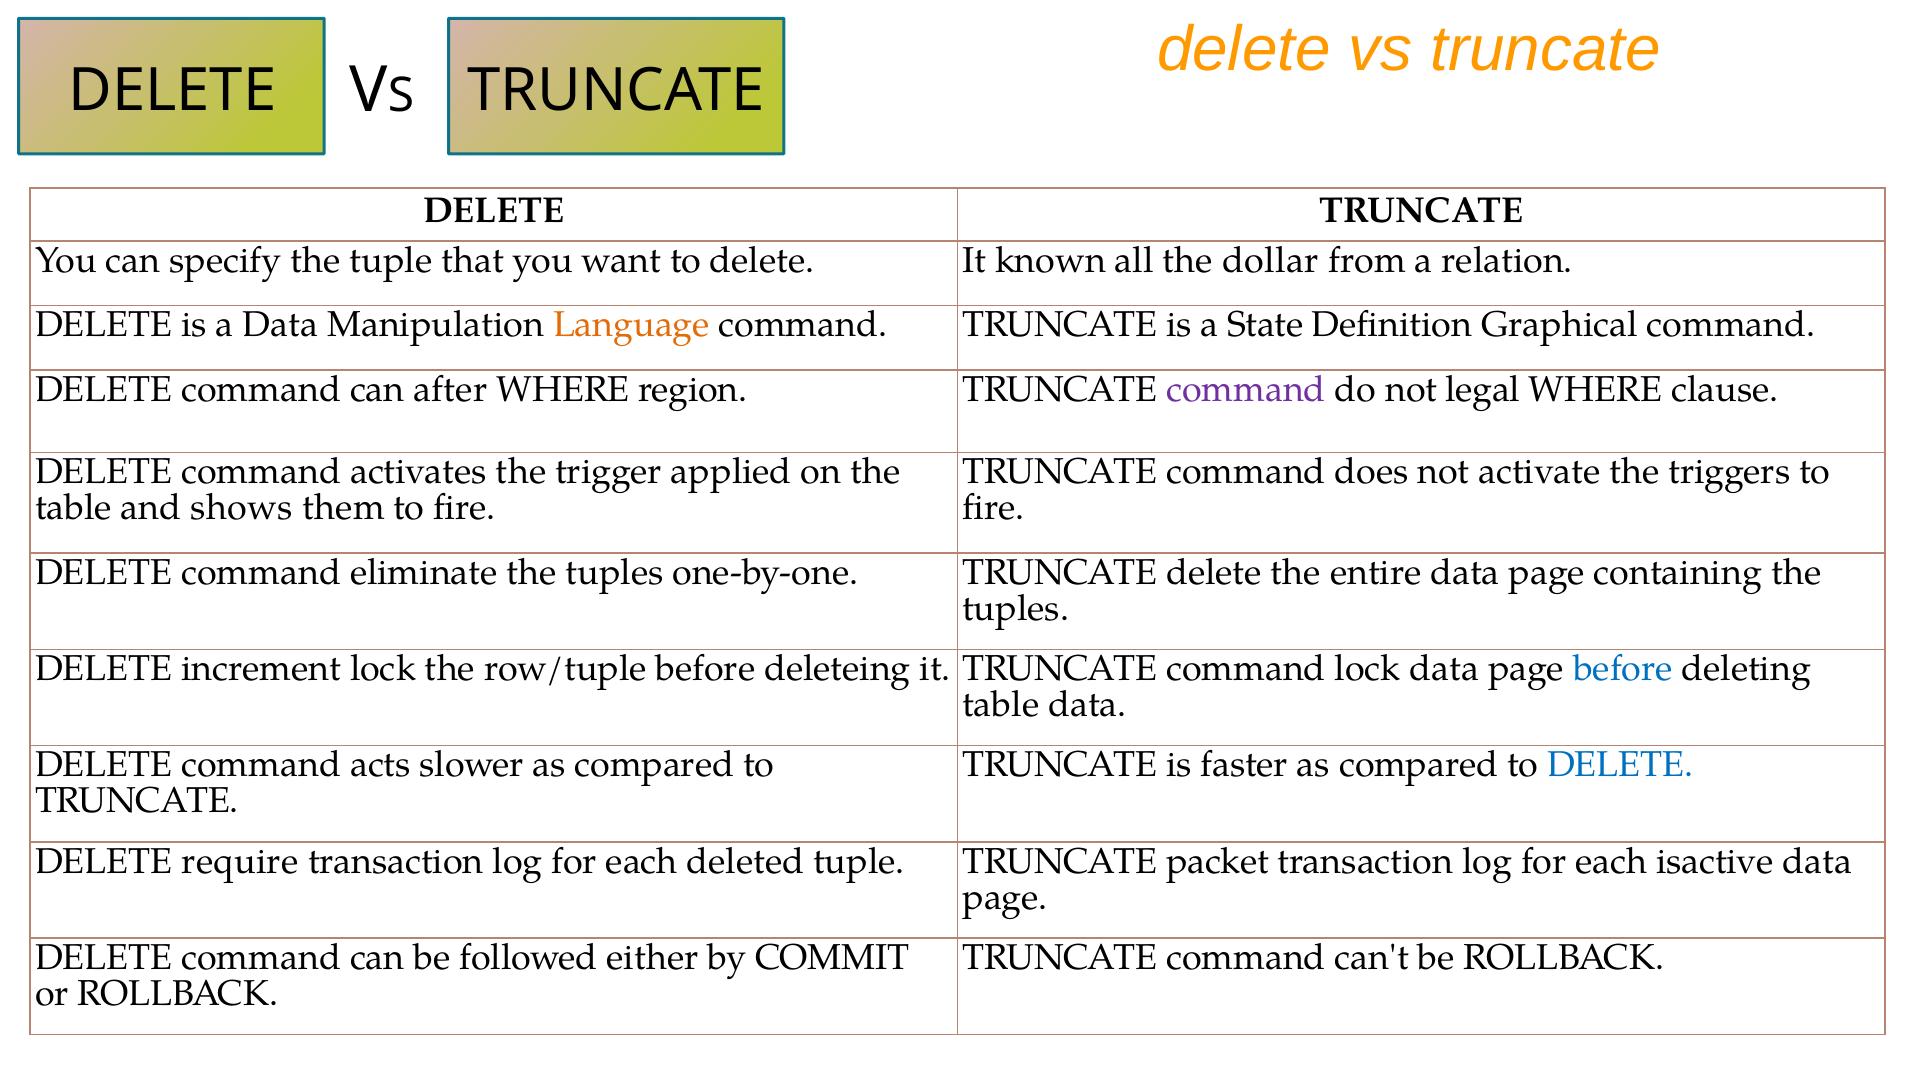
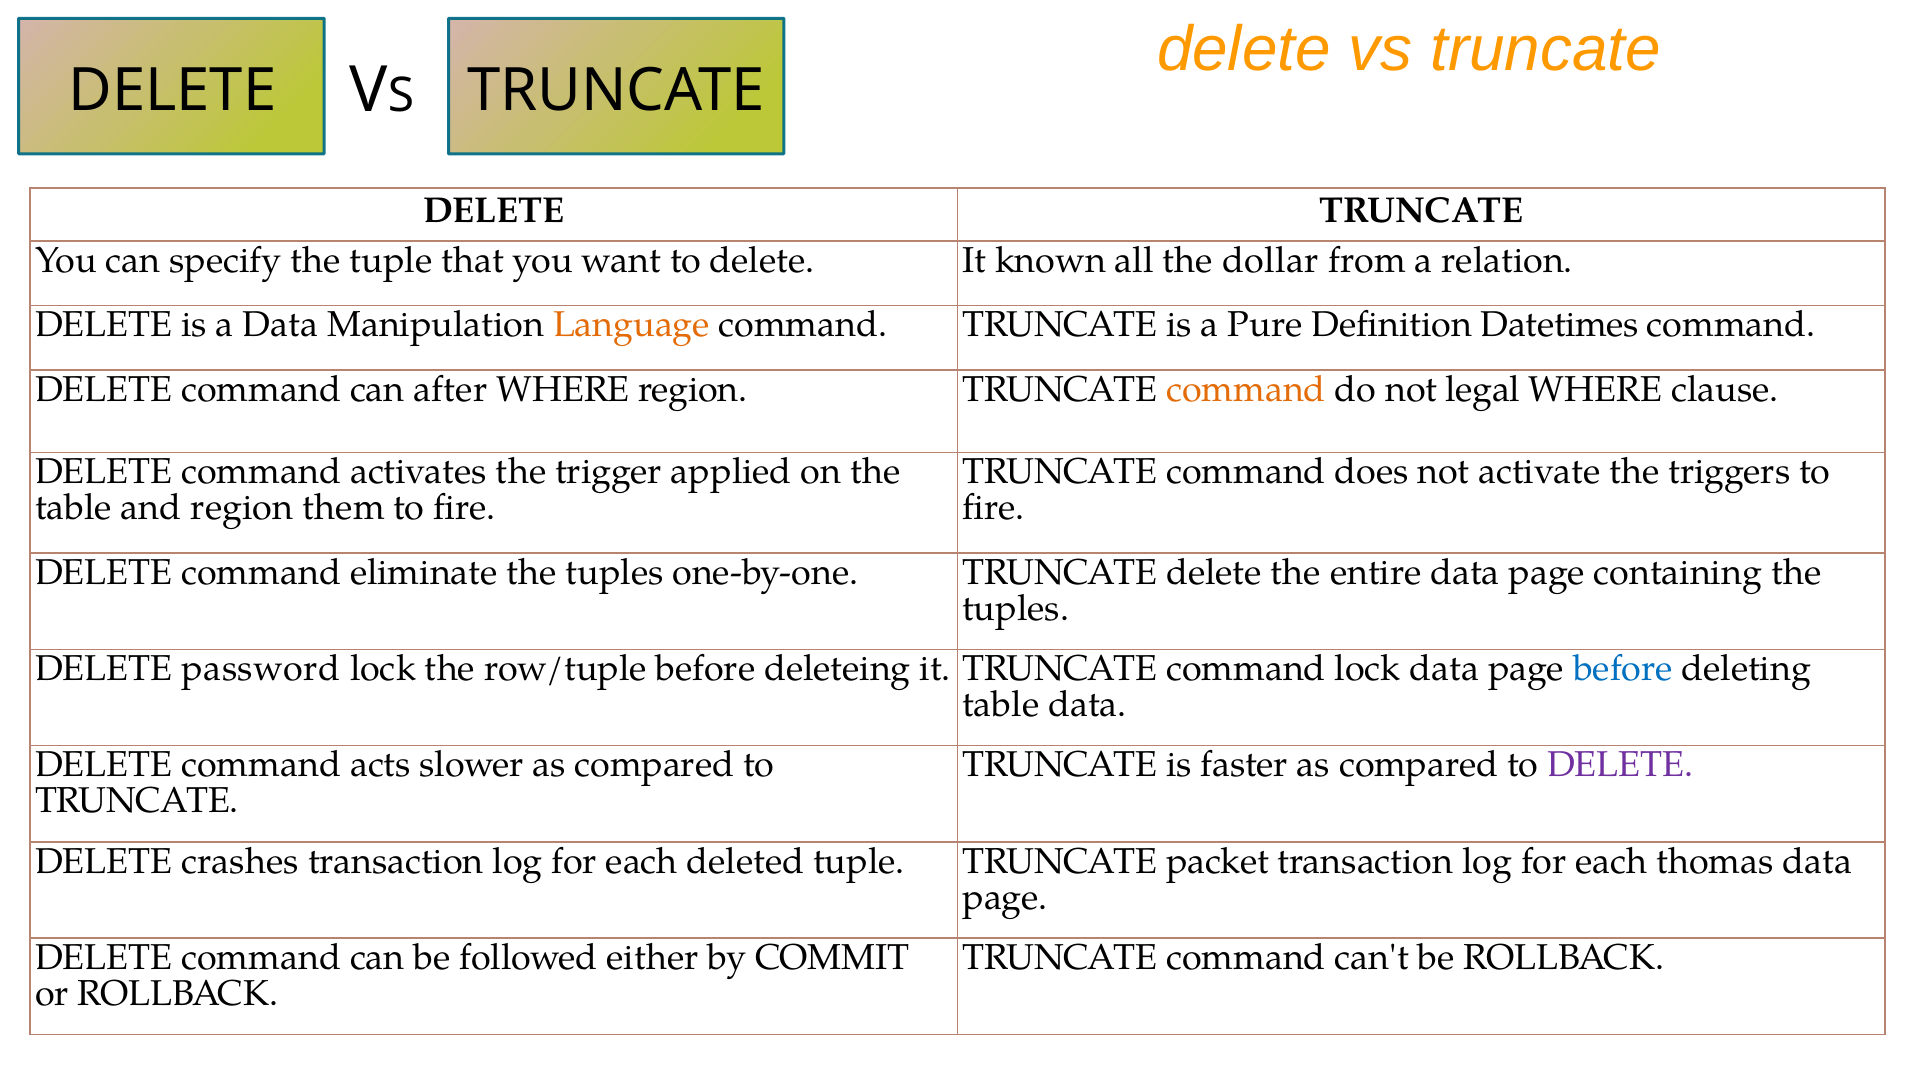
State: State -> Pure (1265, 325)
Graphical: Graphical -> Datetimes (1560, 325)
command colour: purple -> orange (1246, 389)
and shows: shows -> region (242, 508)
increment: increment -> password (261, 669)
DELETE colour: blue -> purple (1620, 765)
require: require -> crashes (240, 861)
isactive: isactive -> thomas (1715, 861)
